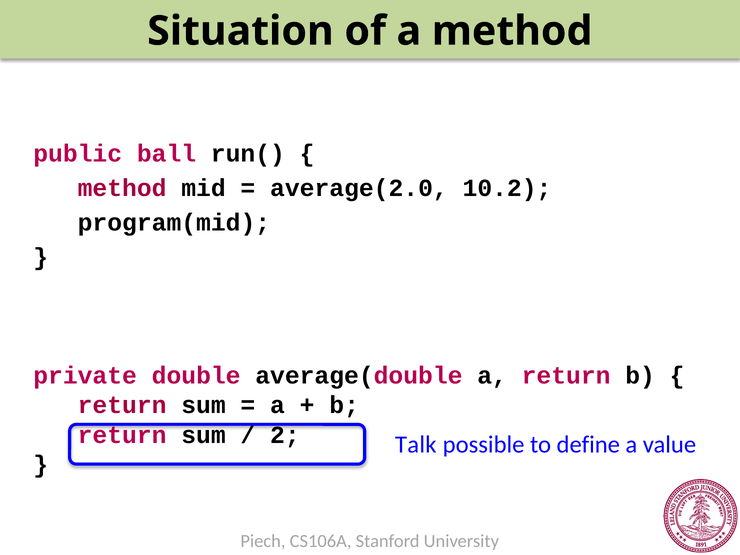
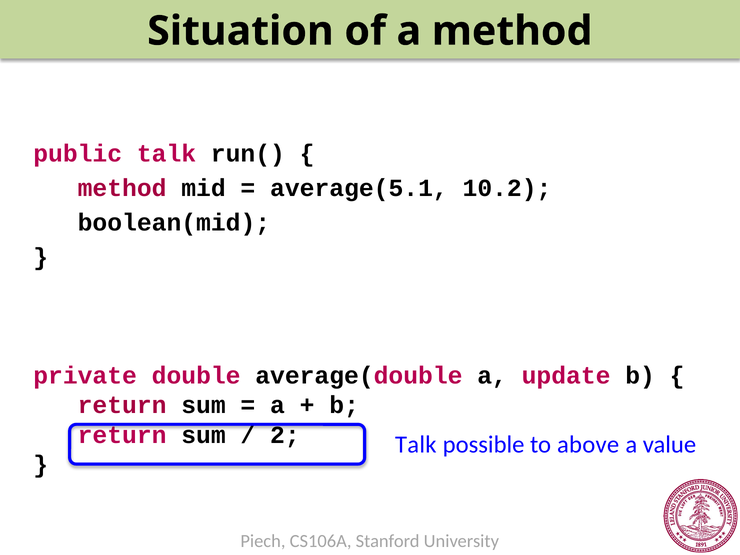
public ball: ball -> talk (167, 154)
average(2.0: average(2.0 -> average(5.1 (359, 188)
program(mid: program(mid -> boolean(mid (174, 223)
a return: return -> update (566, 376)
define: define -> above (588, 444)
